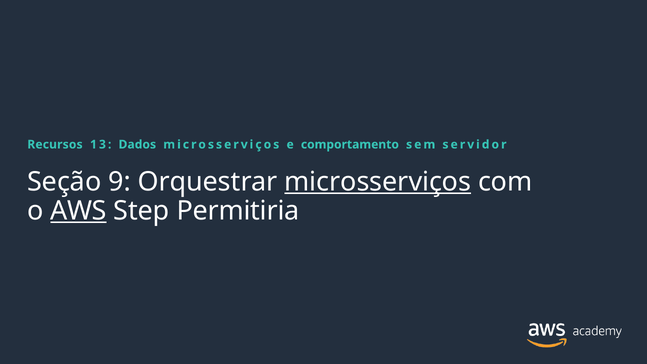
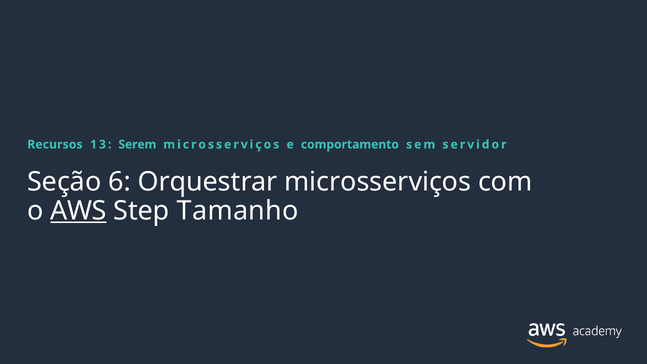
Dados: Dados -> Serem (137, 144)
9: 9 -> 6 (120, 182)
microsserviços underline: present -> none (378, 182)
Permitiria: Permitiria -> Tamanho (238, 211)
